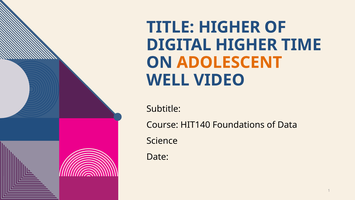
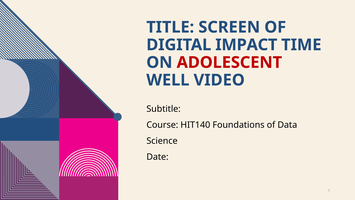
TITLE HIGHER: HIGHER -> SCREEN (229, 27)
DIGITAL HIGHER: HIGHER -> IMPACT (246, 45)
ADOLESCENT colour: orange -> red (229, 62)
